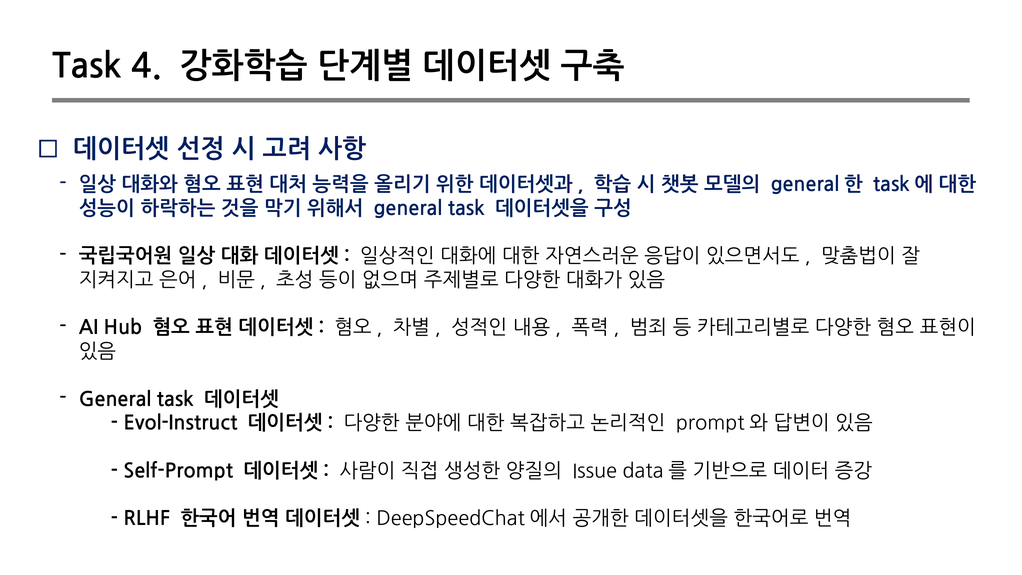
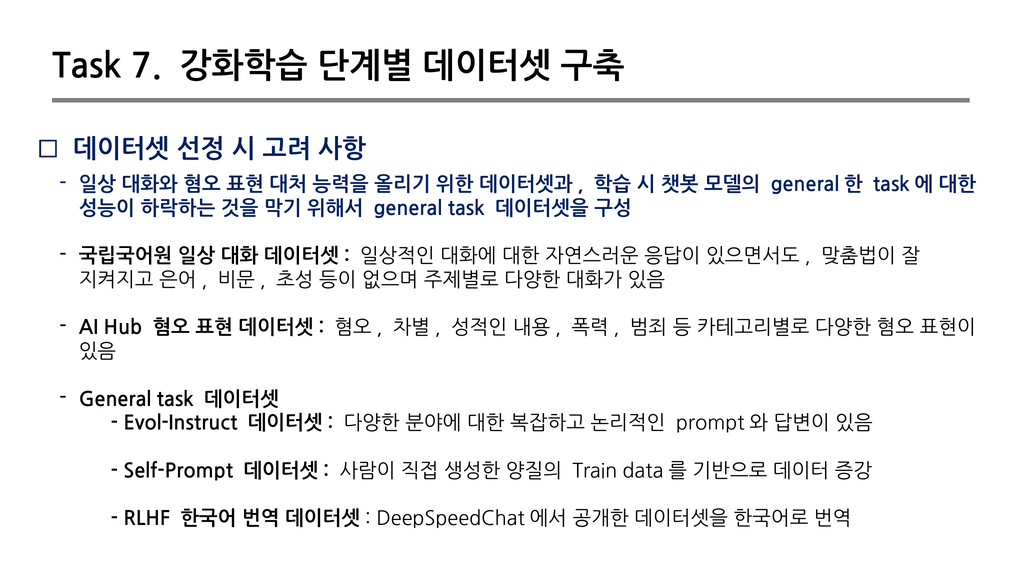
4: 4 -> 7 (147, 67)
Issue: Issue -> Train (595, 471)
